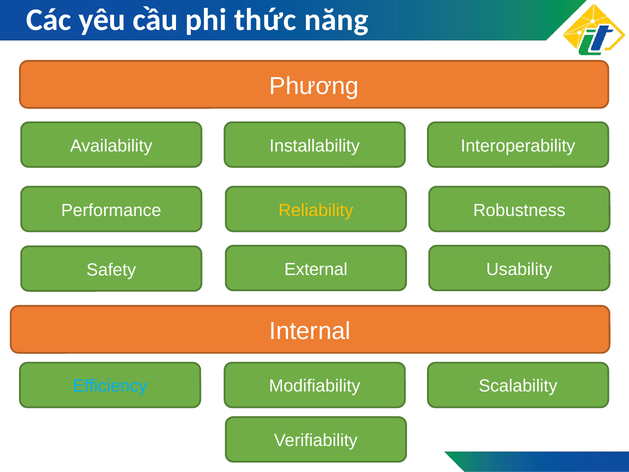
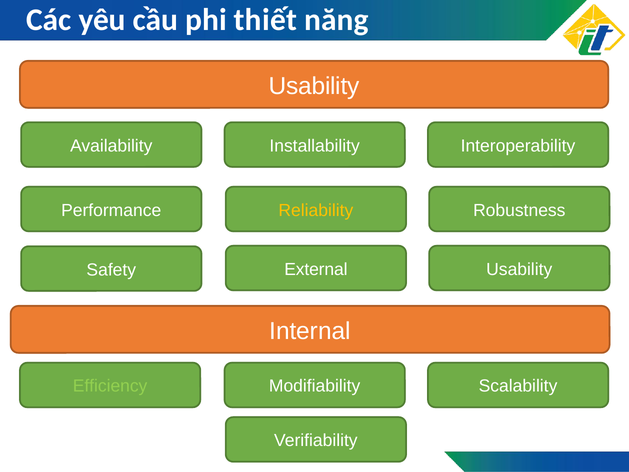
thức: thức -> thiết (265, 20)
Phương: Phương -> Usability (314, 86)
Efficiency colour: light blue -> light green (110, 386)
